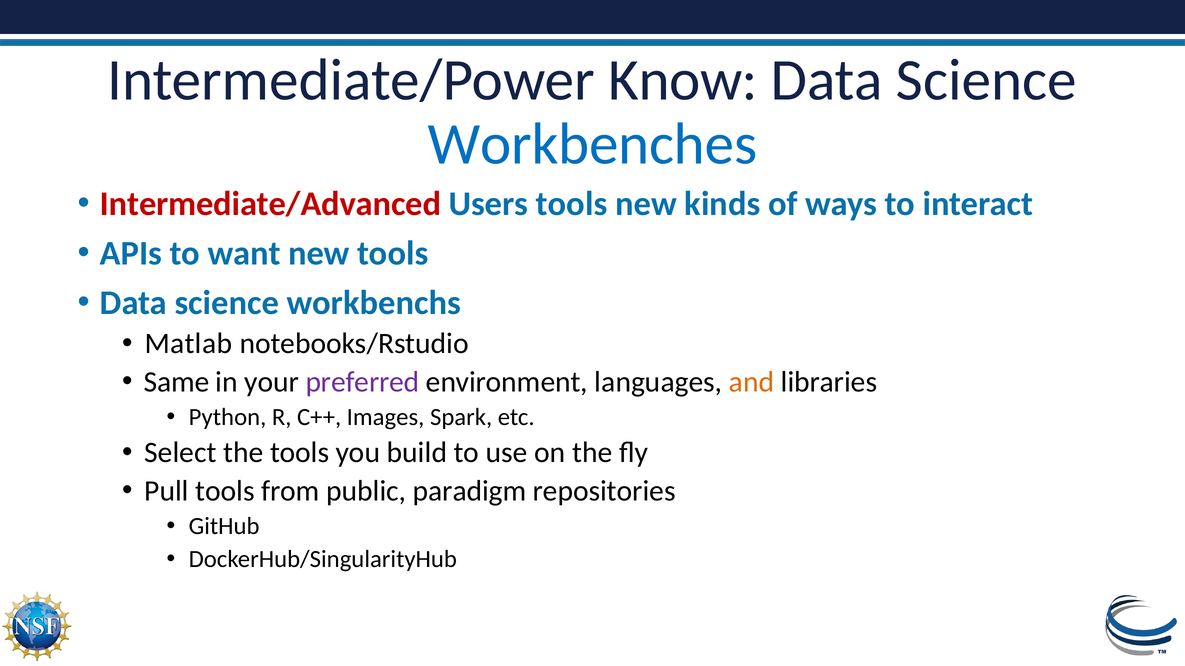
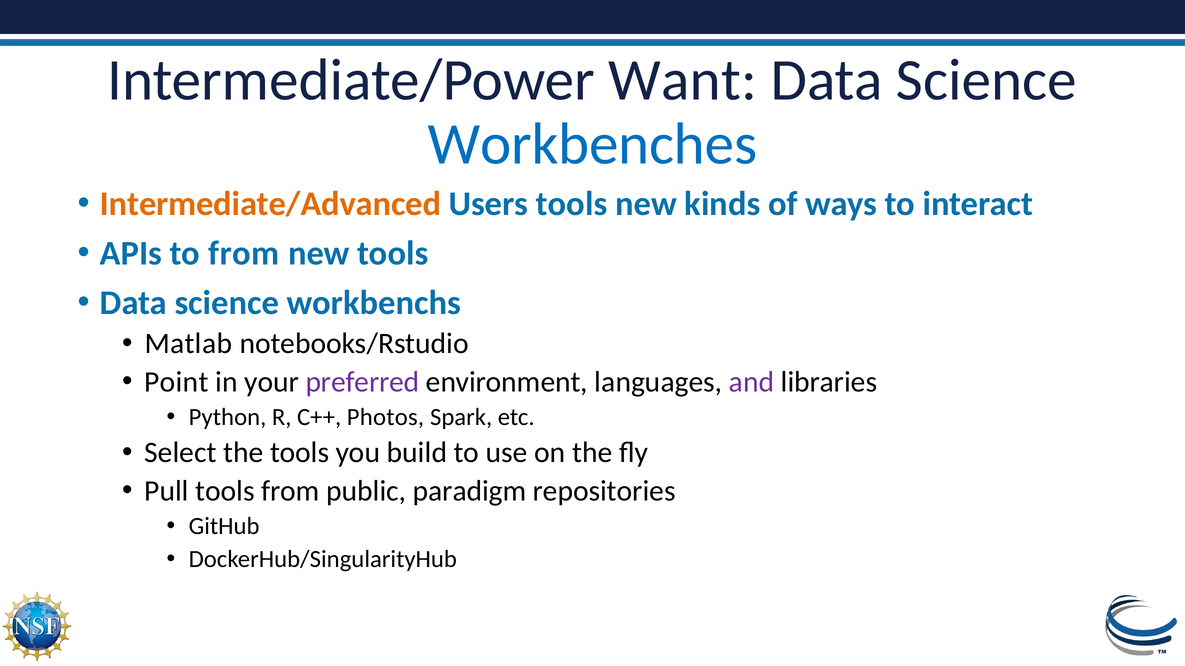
Know: Know -> Want (683, 80)
Intermediate/Advanced colour: red -> orange (270, 204)
to want: want -> from (244, 253)
Same: Same -> Point (176, 382)
and colour: orange -> purple (752, 382)
Images: Images -> Photos (385, 418)
